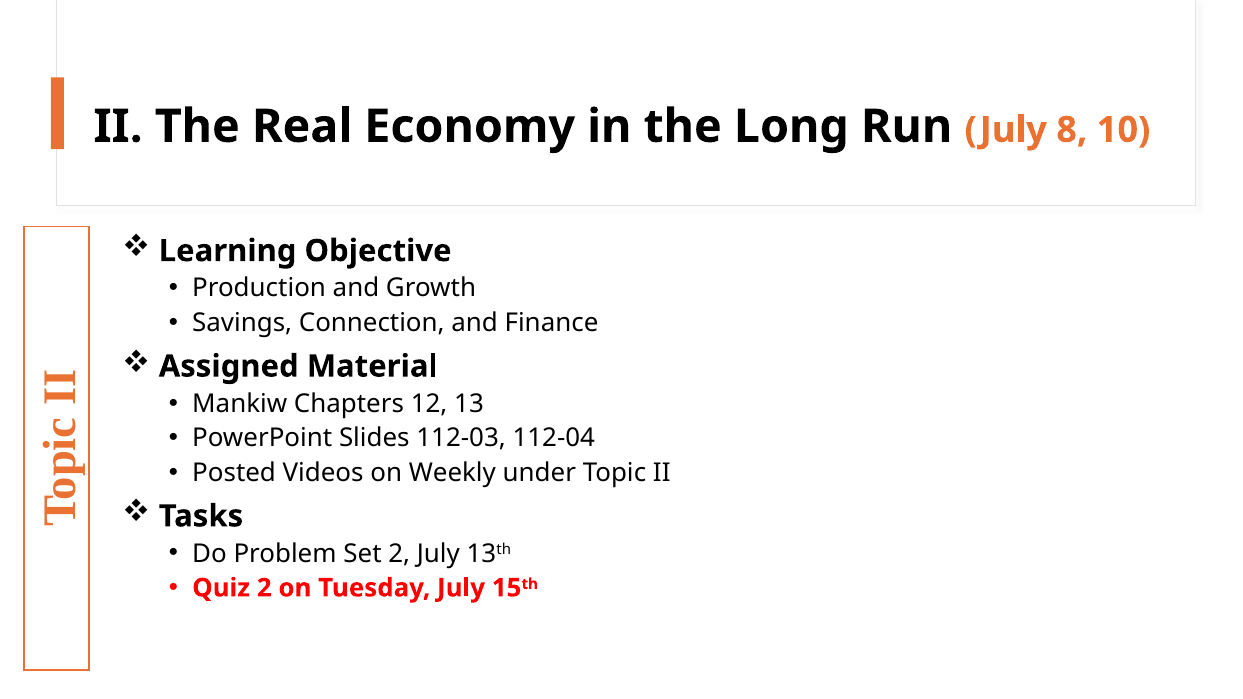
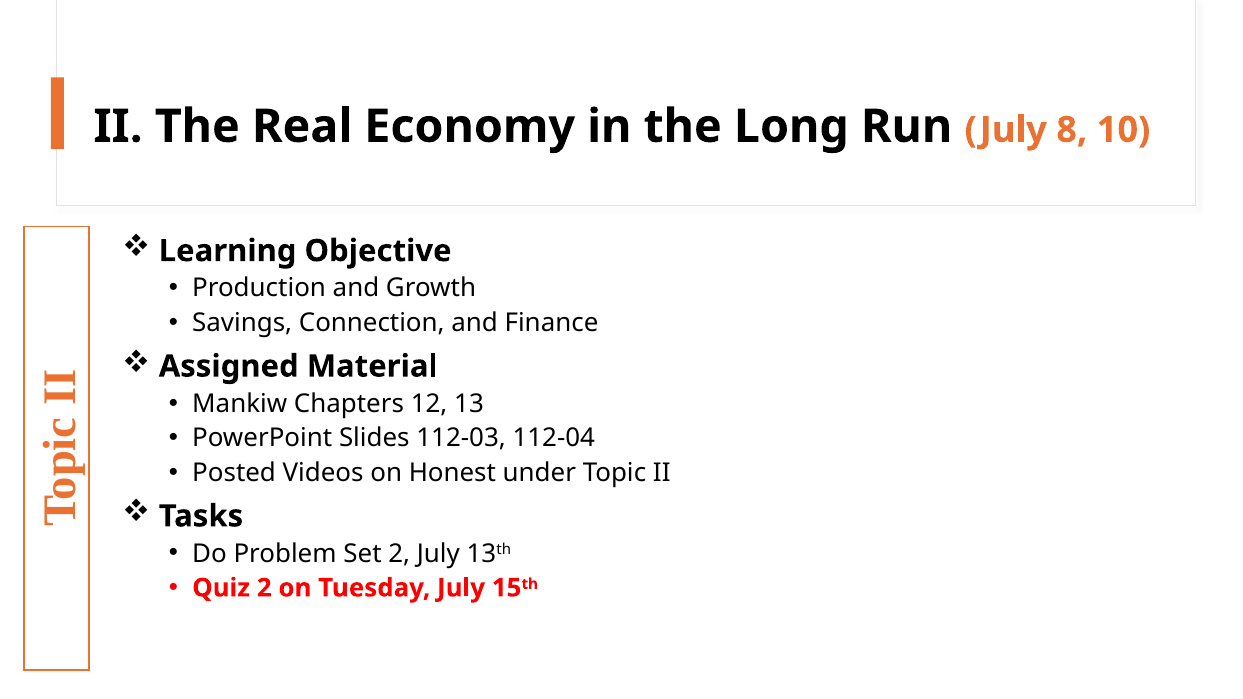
Weekly: Weekly -> Honest (452, 473)
